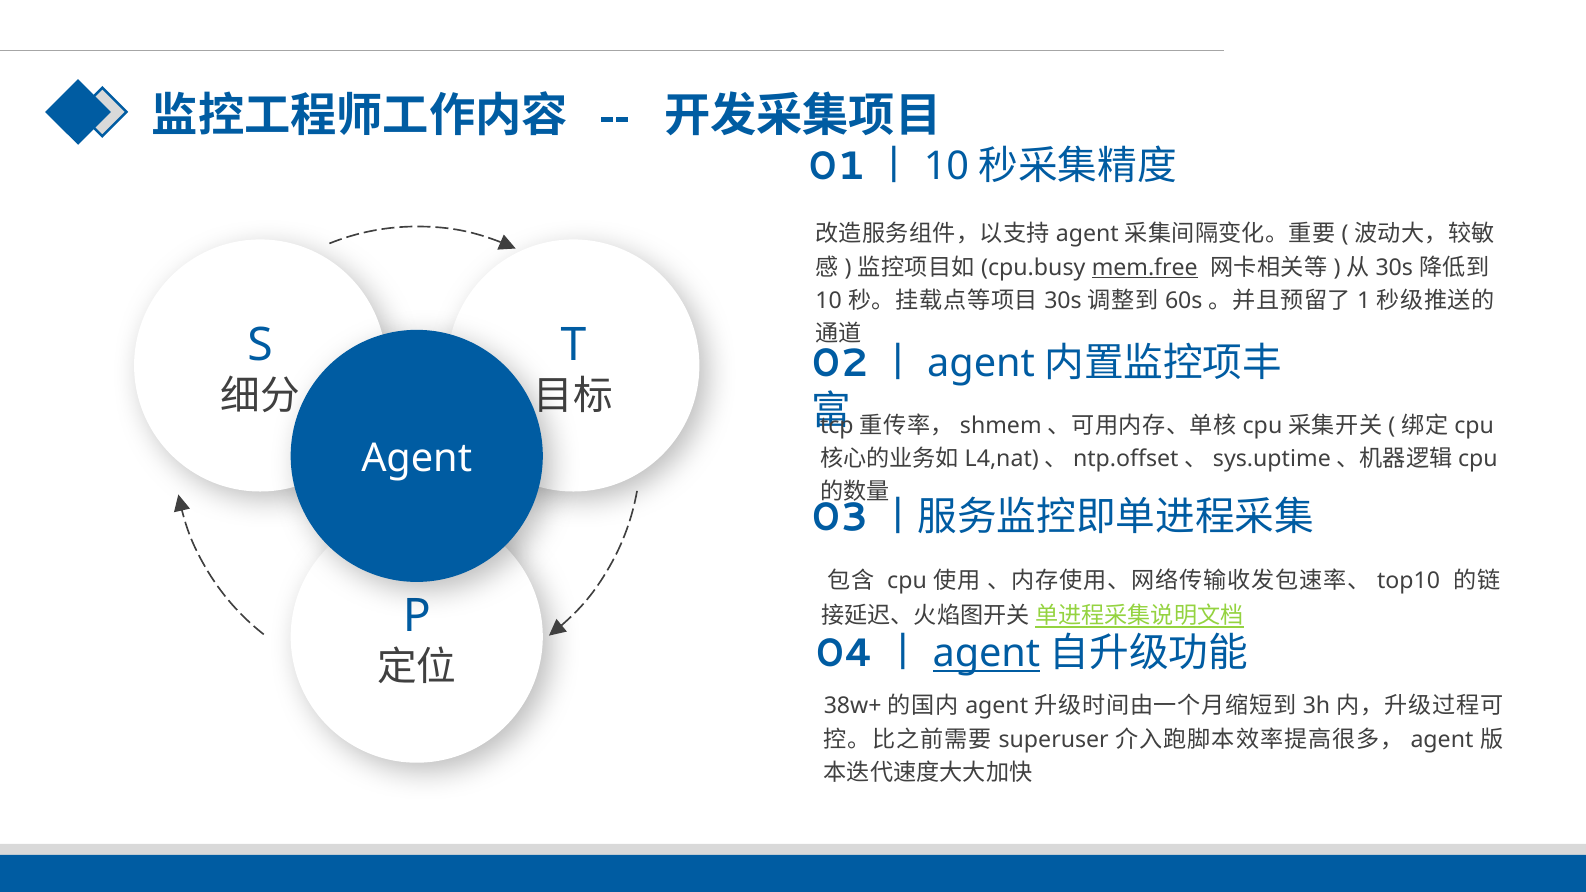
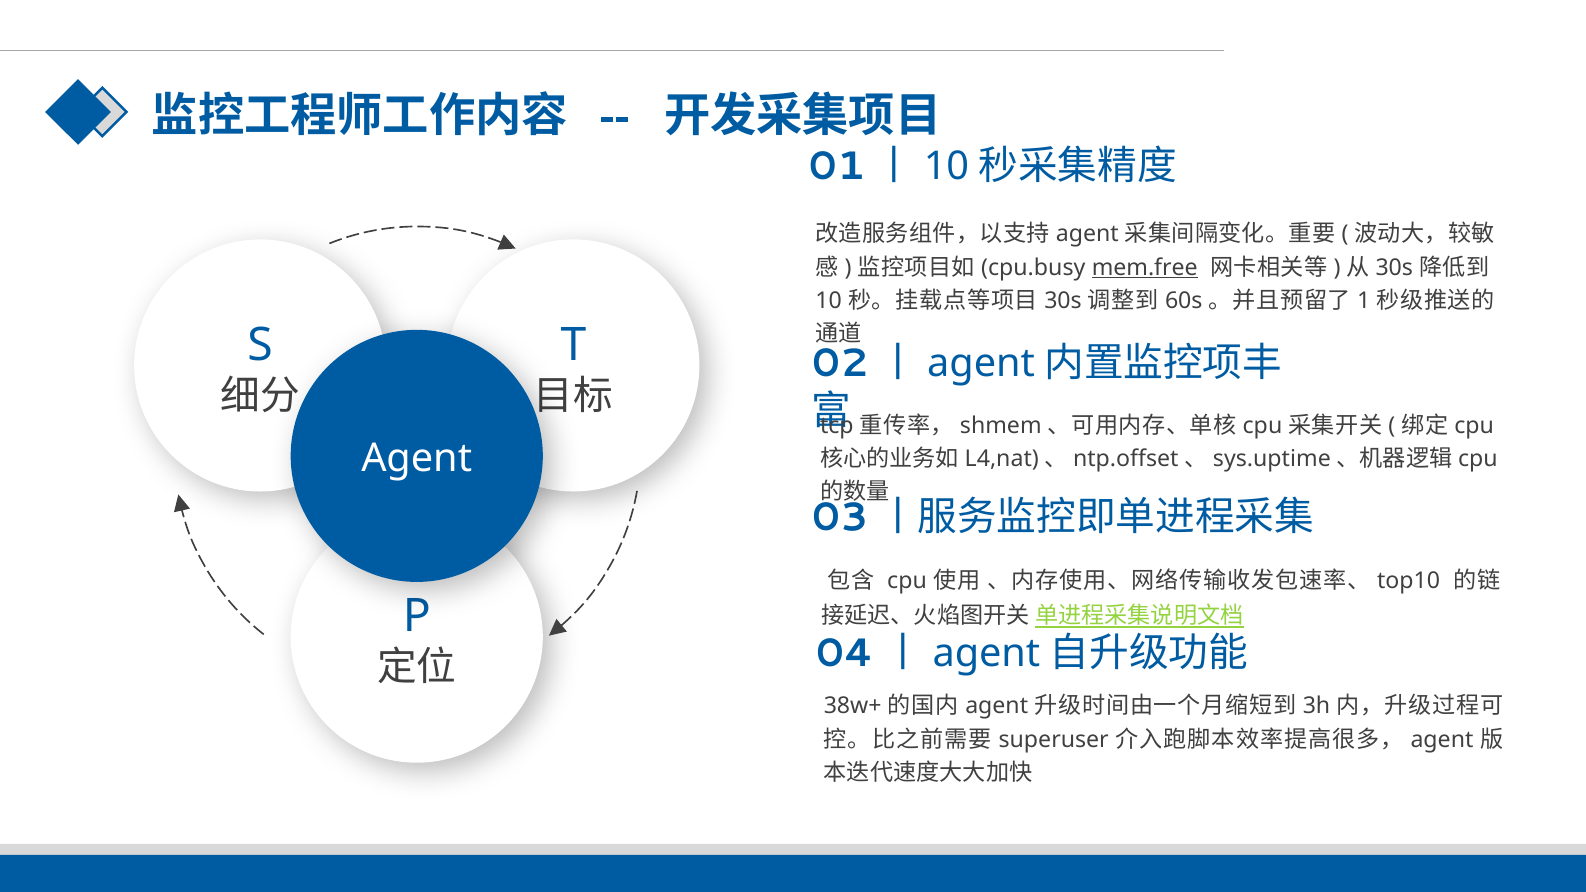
agent underline: present -> none (986, 654)
